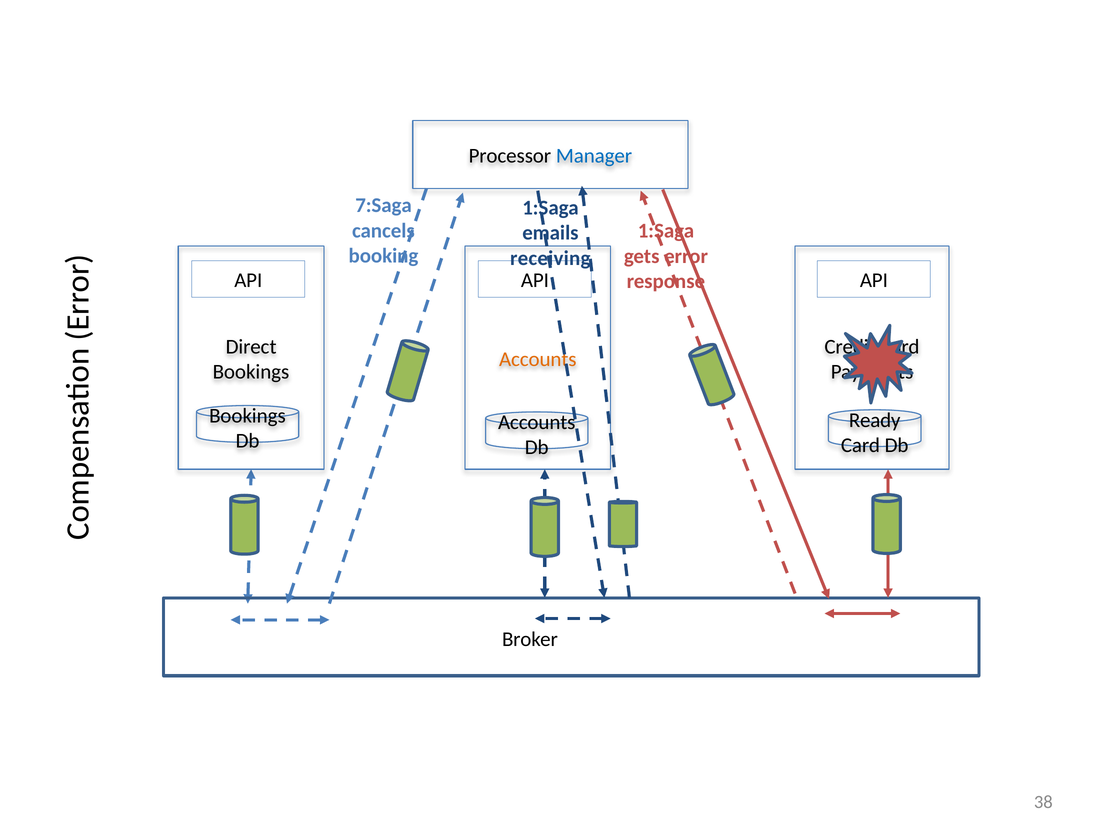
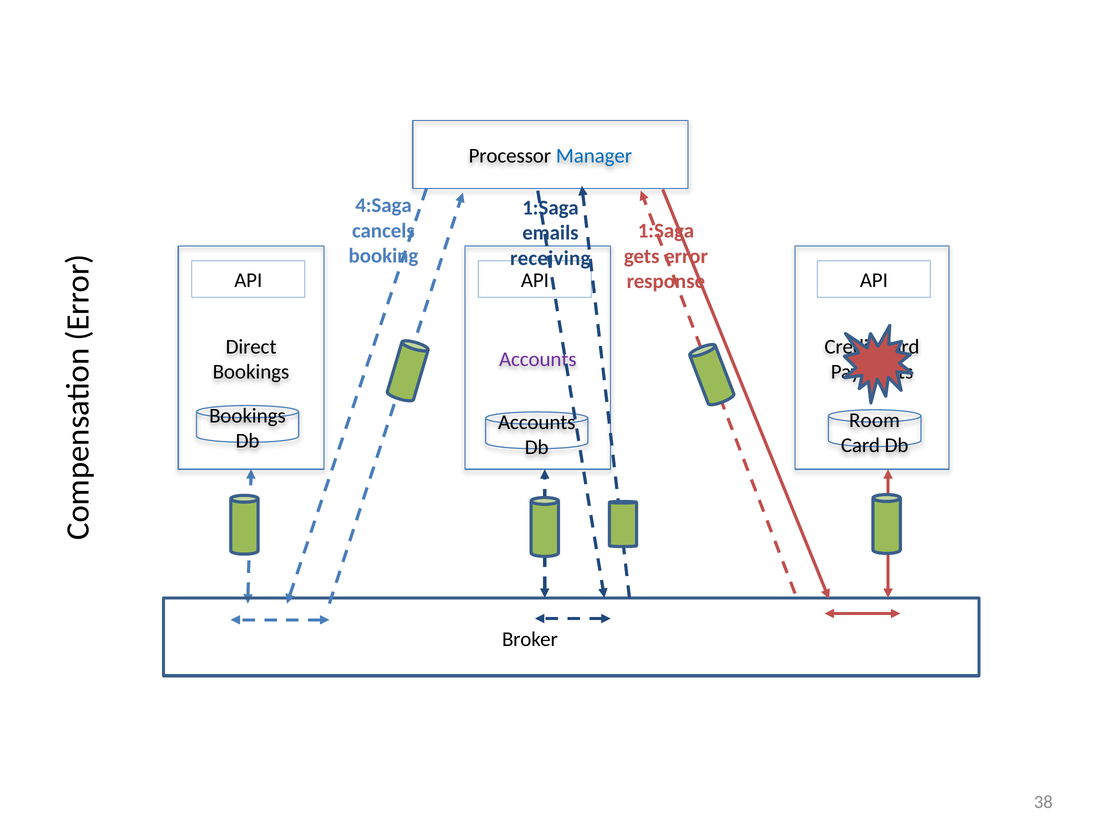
7:Saga: 7:Saga -> 4:Saga (384, 205)
Accounts colour: orange -> purple (538, 359)
Ready: Ready -> Room (874, 420)
